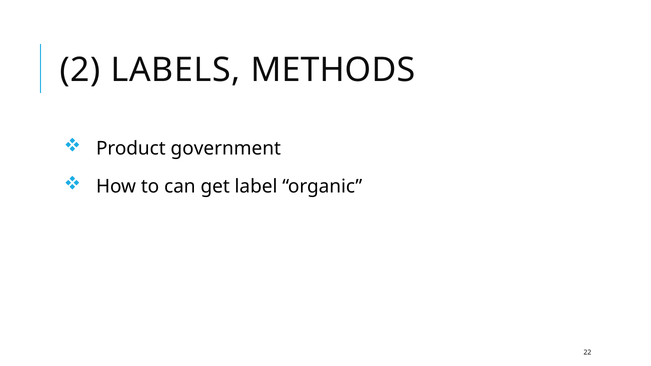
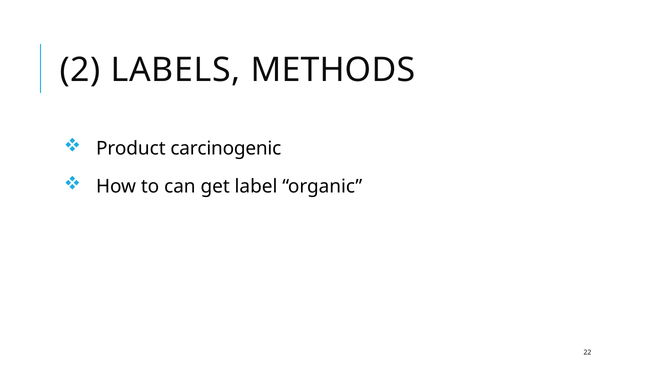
government: government -> carcinogenic (226, 149)
